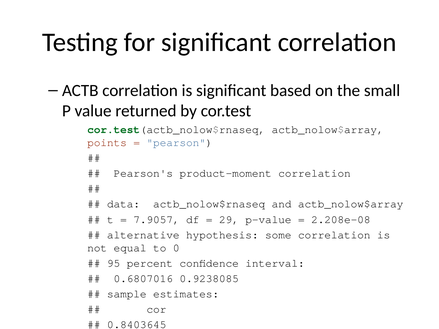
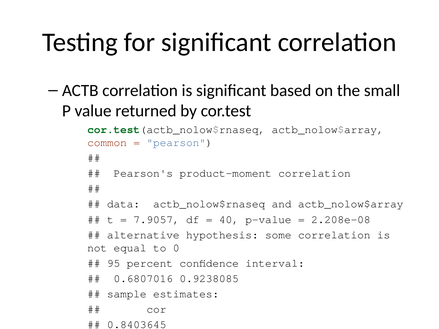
points: points -> common (107, 143)
29: 29 -> 40 (229, 220)
